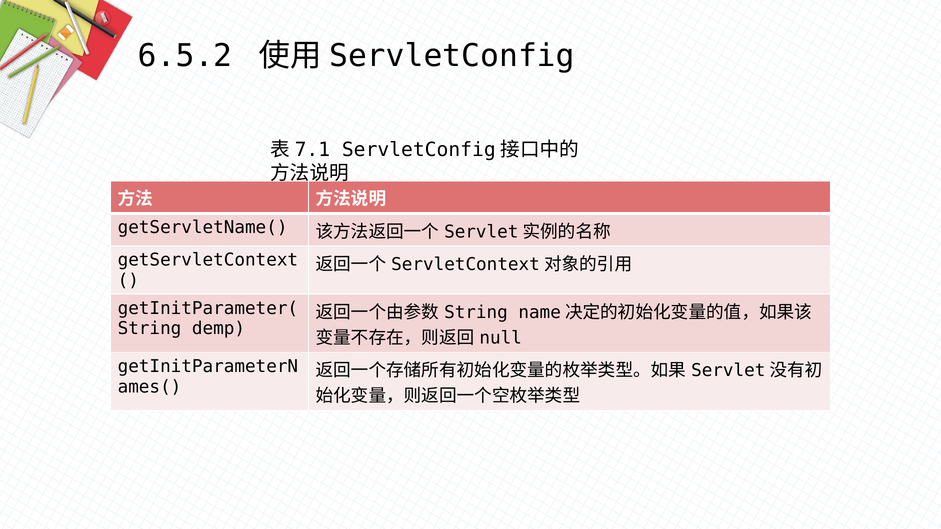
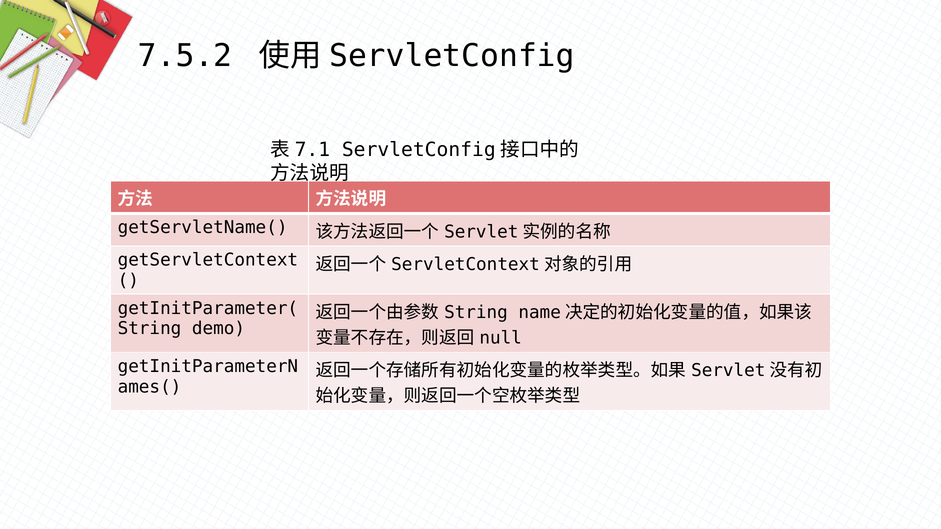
6.5.2: 6.5.2 -> 7.5.2 (185, 56)
demp: demp -> demo (219, 329)
